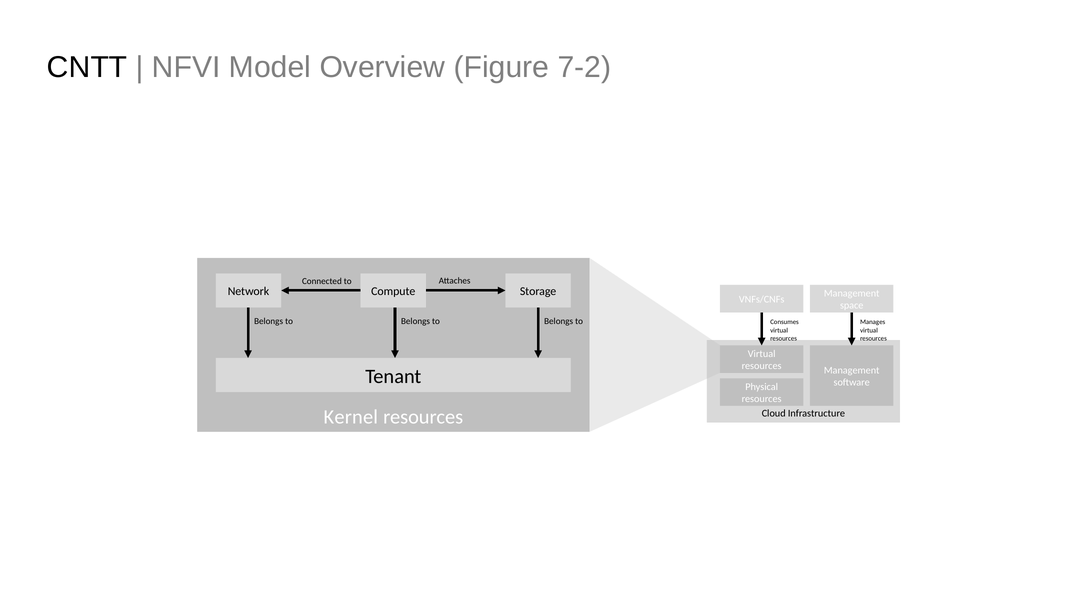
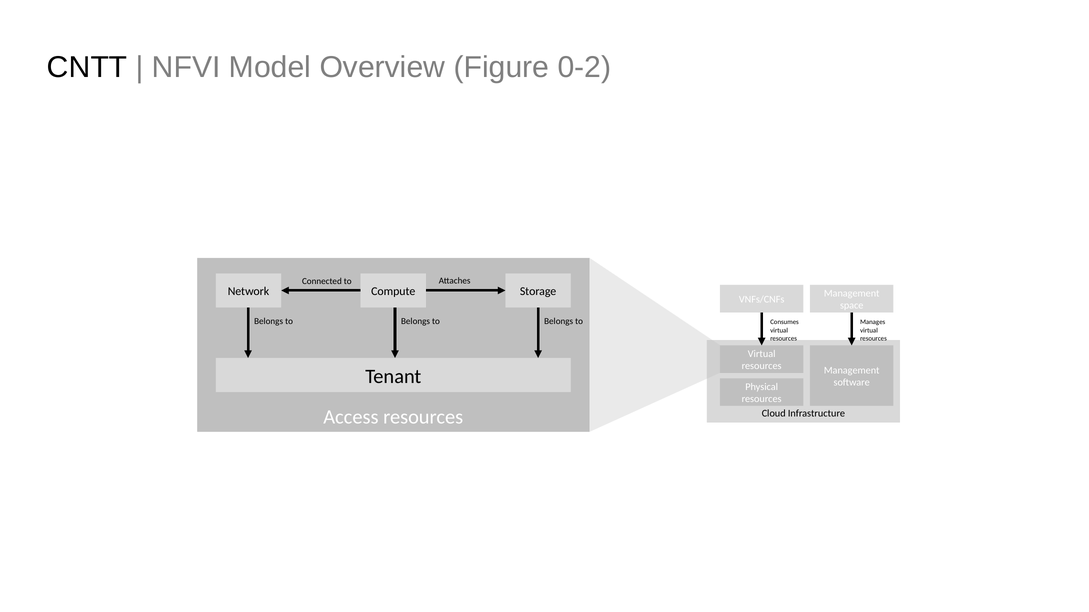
7-2: 7-2 -> 0-2 (584, 67)
Kernel: Kernel -> Access (351, 417)
